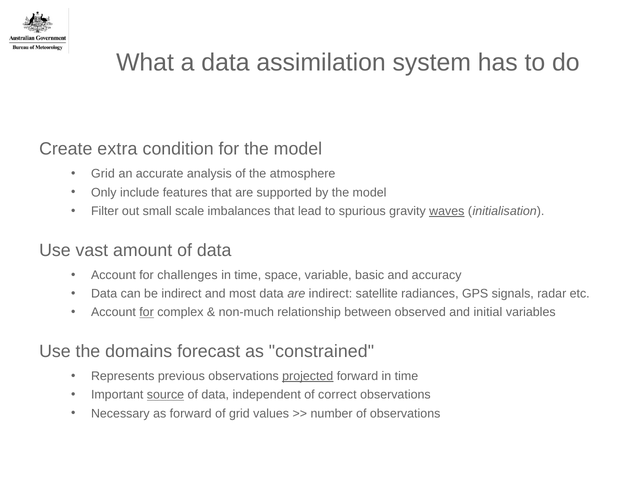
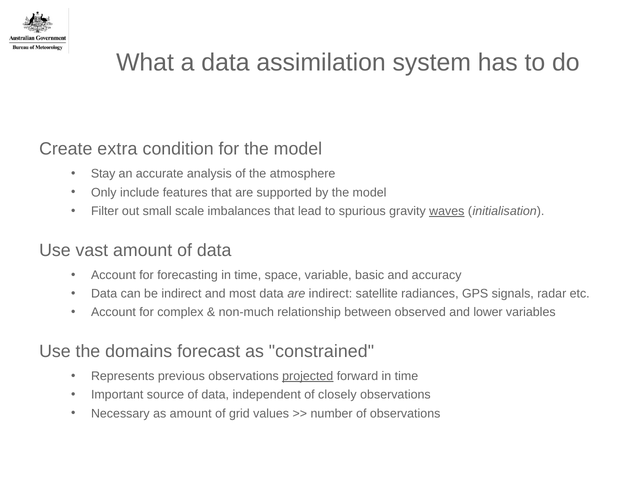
Grid: Grid -> Stay (103, 174)
challenges: challenges -> forecasting (188, 275)
for underline: present -> none (147, 312)
initial: initial -> lower (488, 312)
source underline: present -> none (165, 394)
correct: correct -> closely (337, 394)
as forward: forward -> amount (191, 413)
